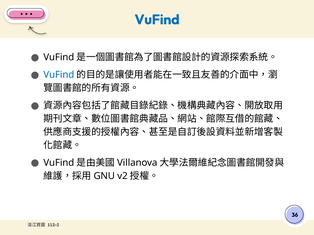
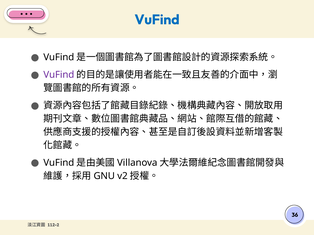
VuFind colour: blue -> purple (59, 75)
